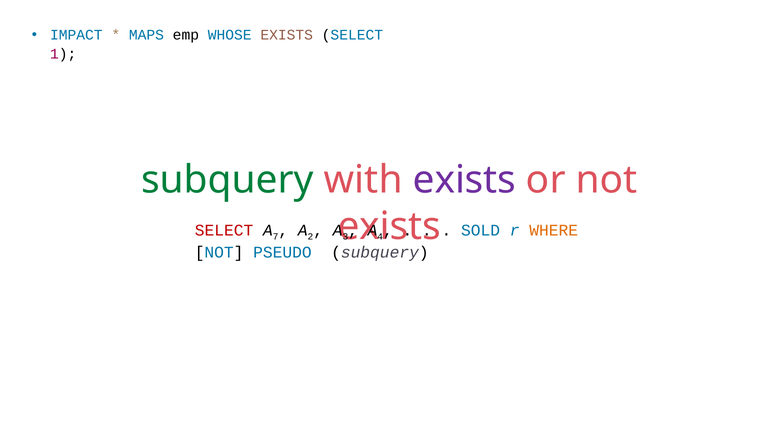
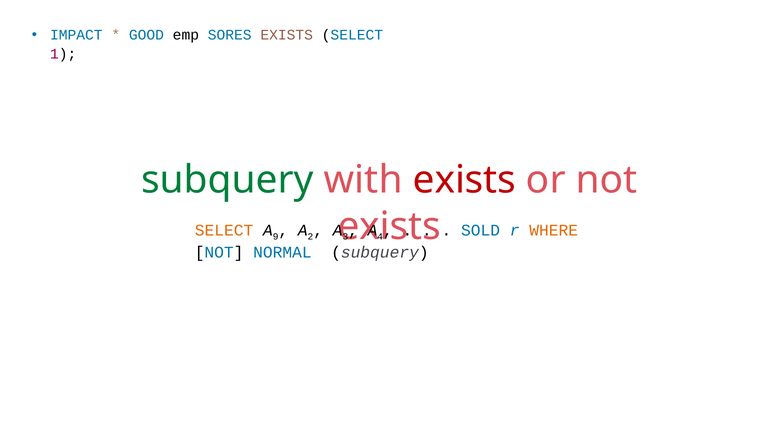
MAPS: MAPS -> GOOD (146, 35)
WHOSE: WHOSE -> SORES (230, 35)
exists colour: purple -> red (464, 180)
SELECT colour: red -> orange (224, 230)
7: 7 -> 9 (276, 237)
PSEUDO: PSEUDO -> NORMAL (282, 252)
